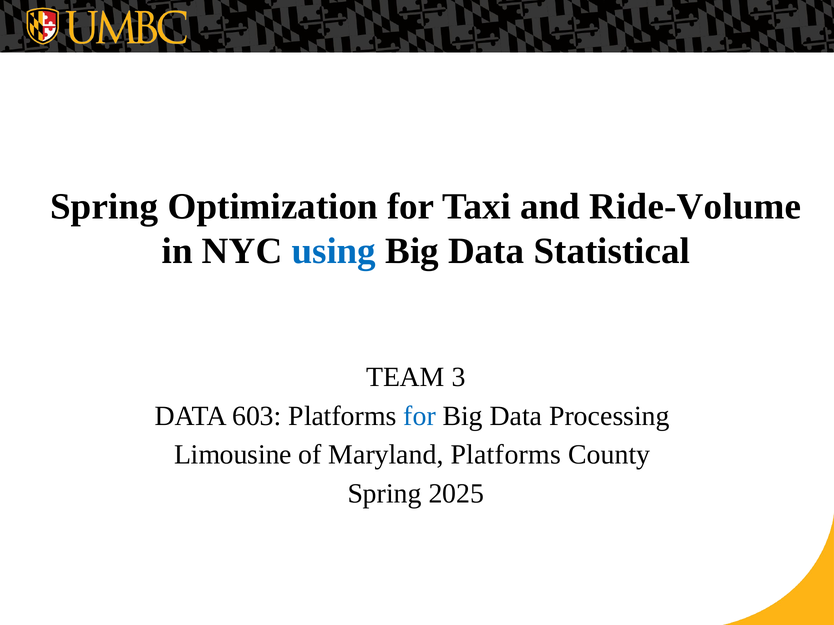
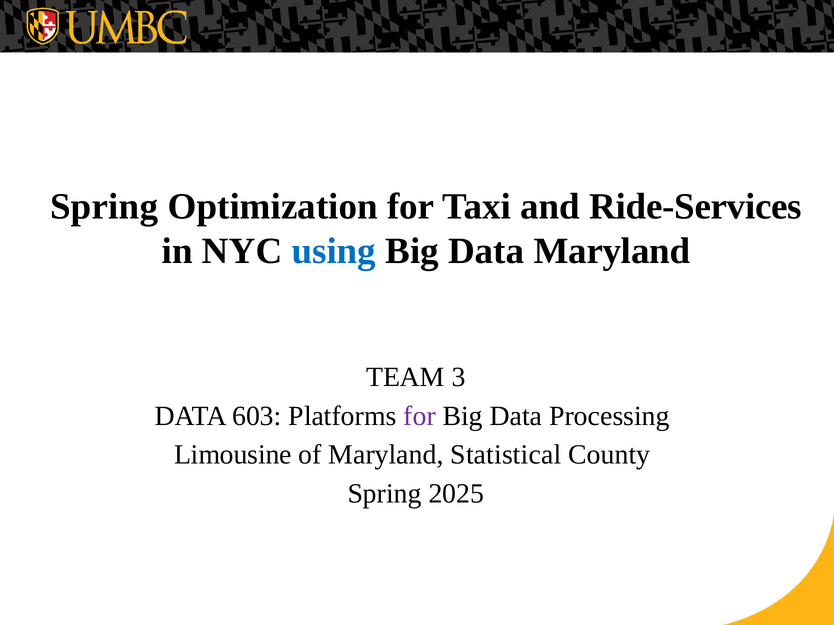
Ride-Volume: Ride-Volume -> Ride-Services (696, 207)
Data Statistical: Statistical -> Maryland (612, 251)
for colour: blue -> purple (420, 416)
Maryland Platforms: Platforms -> Statistical (506, 455)
